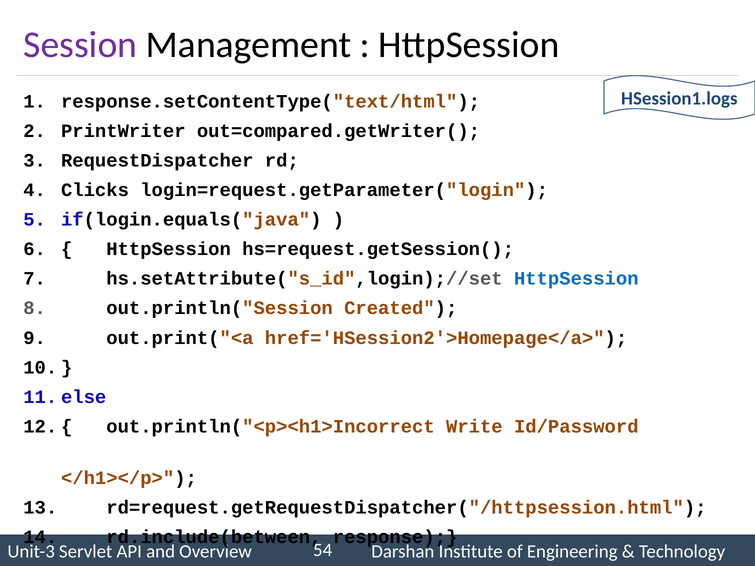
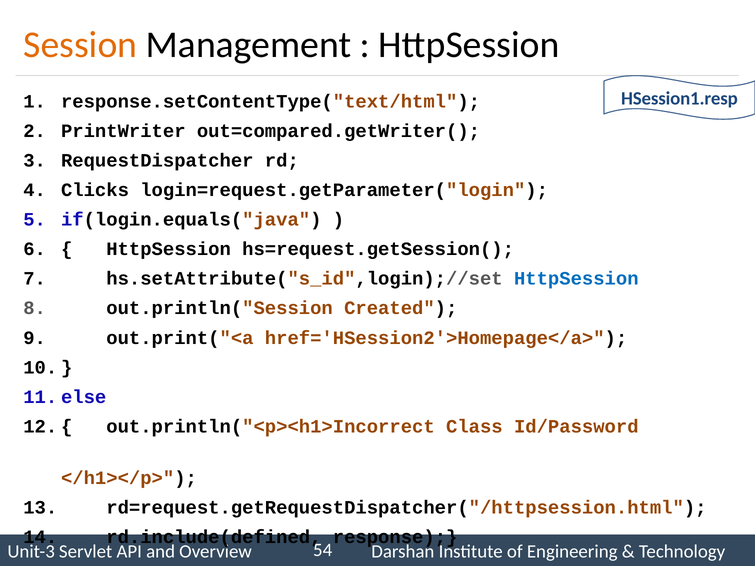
Session colour: purple -> orange (80, 45)
HSession1.logs: HSession1.logs -> HSession1.resp (679, 99)
Write: Write -> Class (474, 427)
rd.include(between: rd.include(between -> rd.include(defined (214, 537)
